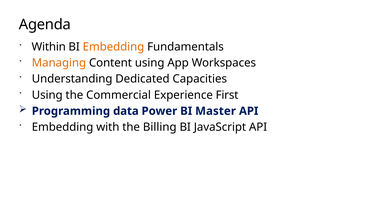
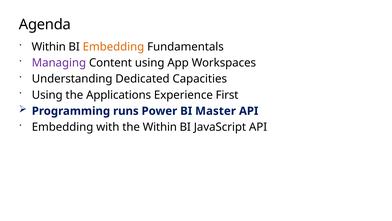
Managing colour: orange -> purple (59, 63)
Commercial: Commercial -> Applications (119, 95)
data: data -> runs (126, 111)
the Billing: Billing -> Within (160, 127)
